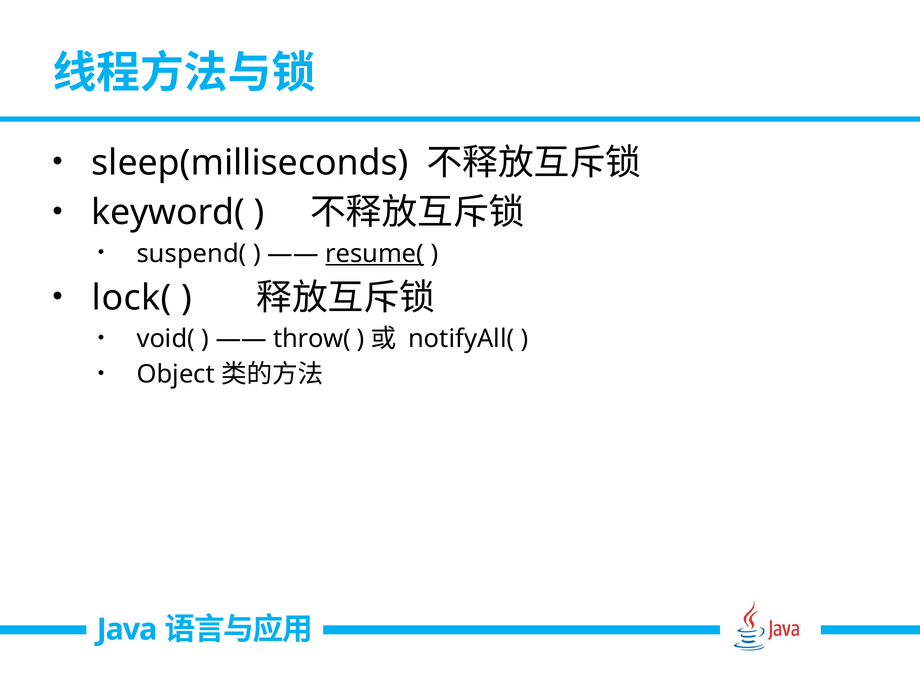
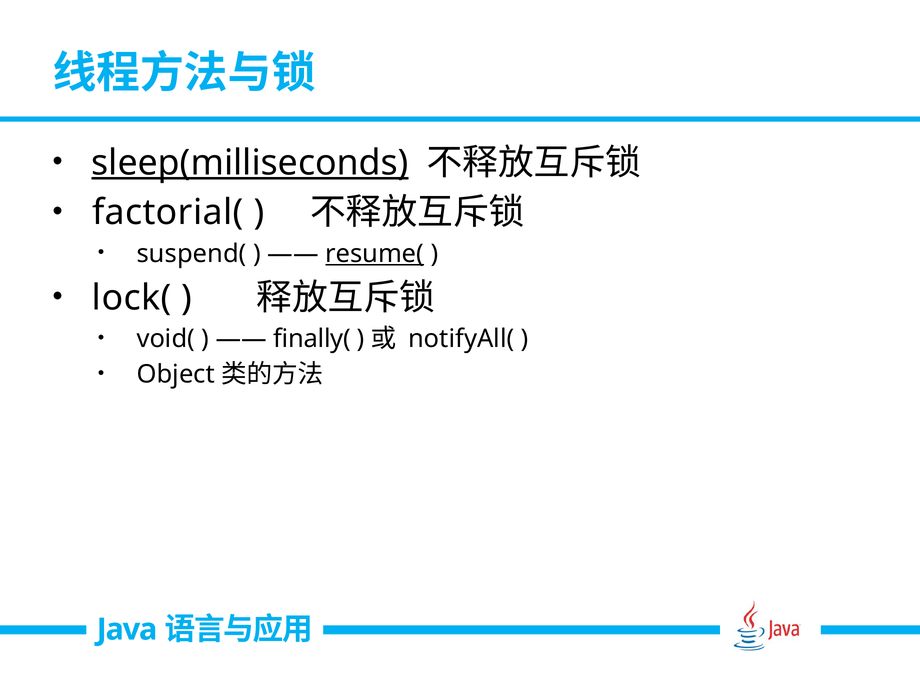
sleep(milliseconds underline: none -> present (250, 163)
keyword(: keyword( -> factorial( (168, 213)
throw(: throw( -> finally( (312, 339)
